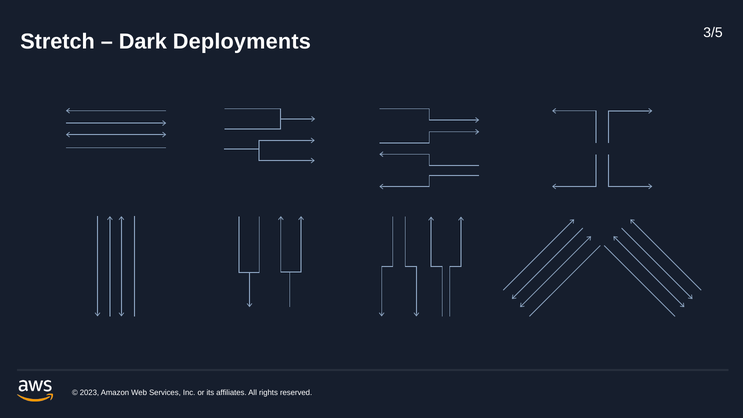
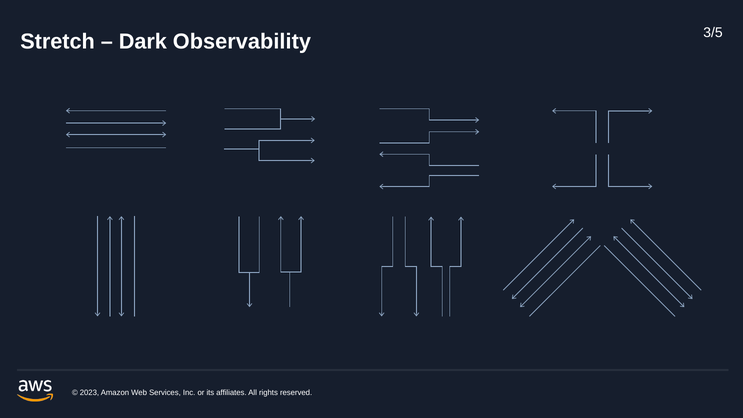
Deployments: Deployments -> Observability (242, 42)
